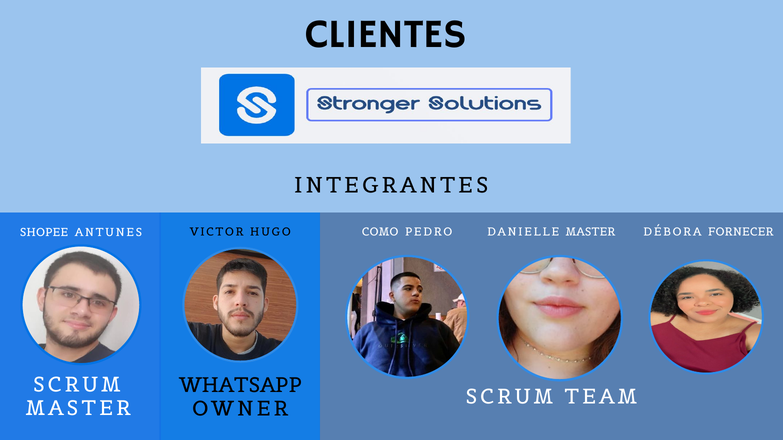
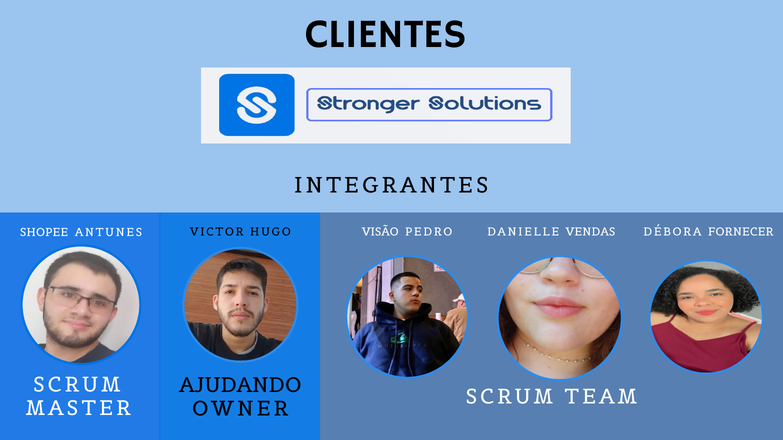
COMO: COMO -> VISÃO (380, 232)
DANIELLE MASTER: MASTER -> VENDAS (590, 232)
WHATSAPP: WHATSAPP -> AJUDANDO (240, 386)
